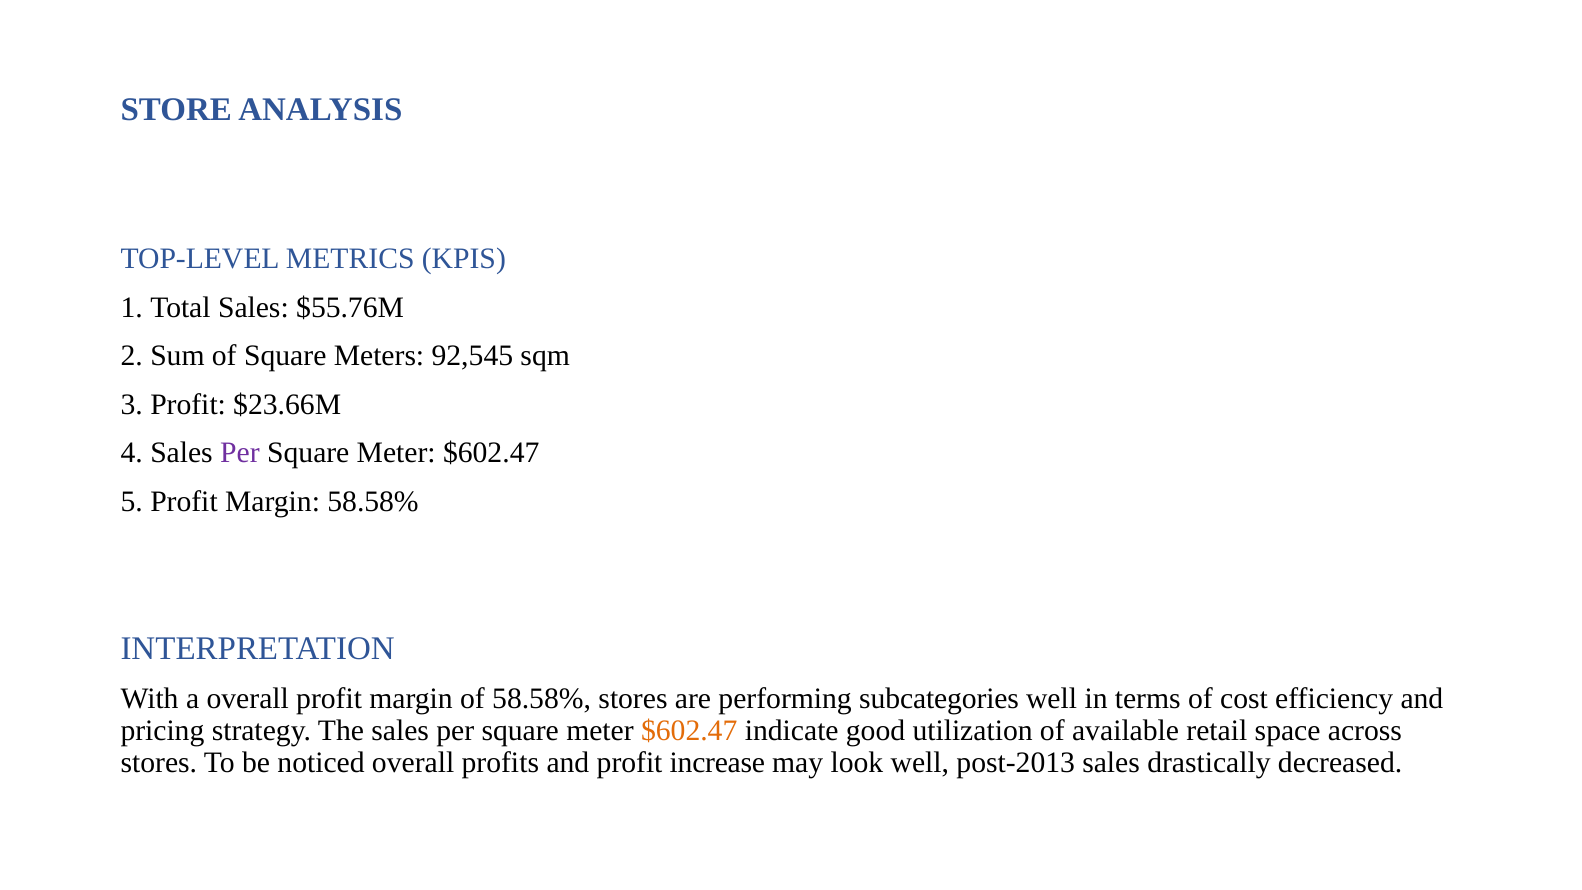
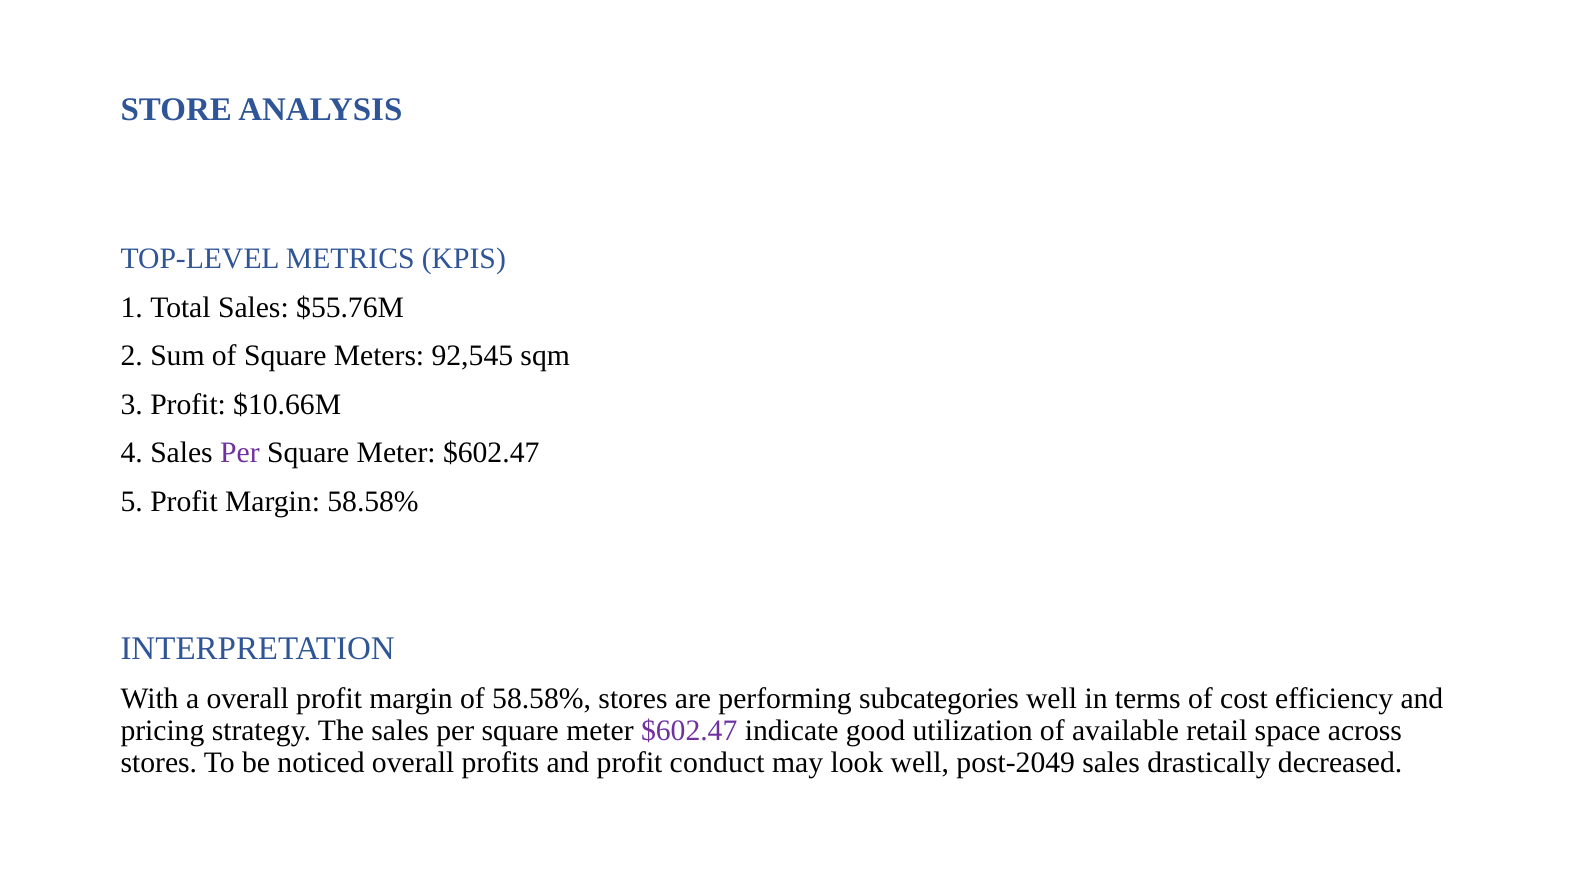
$23.66M: $23.66M -> $10.66M (287, 404)
$602.47 colour: orange -> purple (689, 731)
increase: increase -> conduct (717, 763)
post-2013: post-2013 -> post-2049 (1016, 763)
